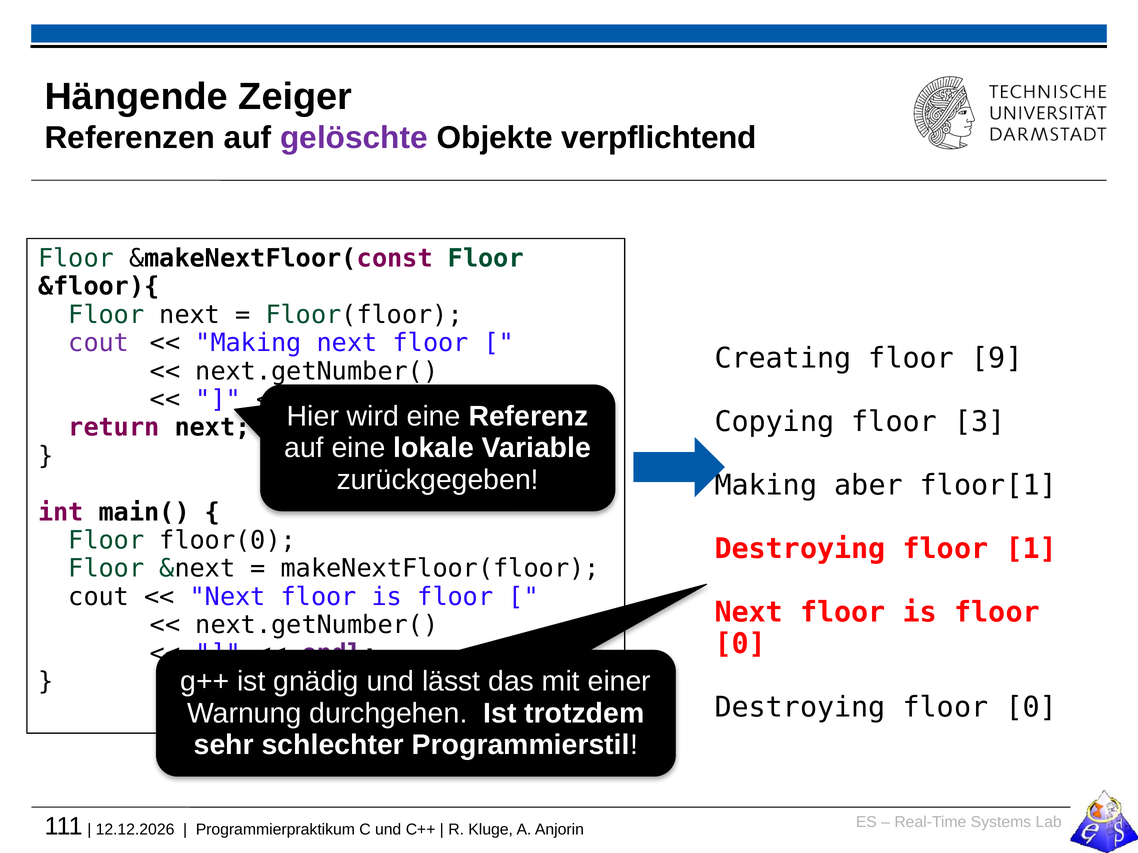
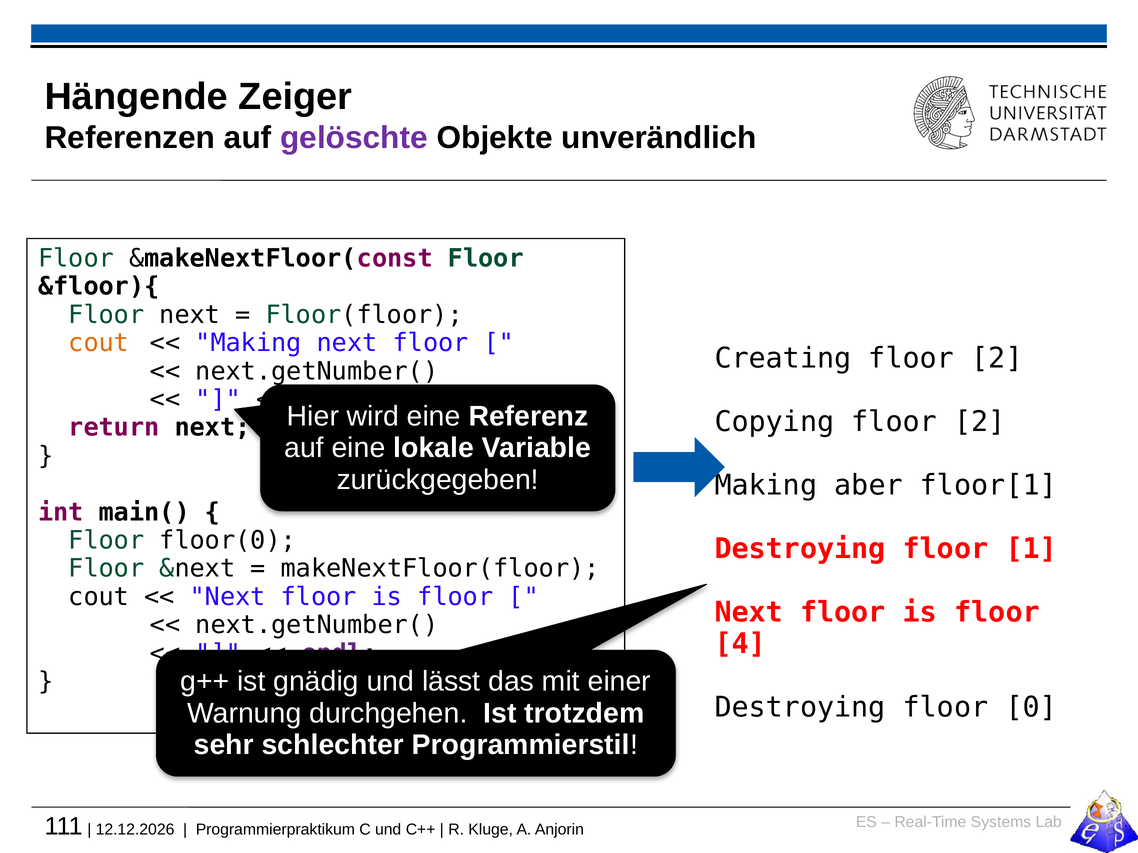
verpflichtend: verpflichtend -> unverändlich (659, 138)
cout colour: purple -> orange (99, 343)
Creating floor 9: 9 -> 2 (997, 359)
Copying floor 3: 3 -> 2 (980, 422)
0: 0 -> 4 (740, 644)
